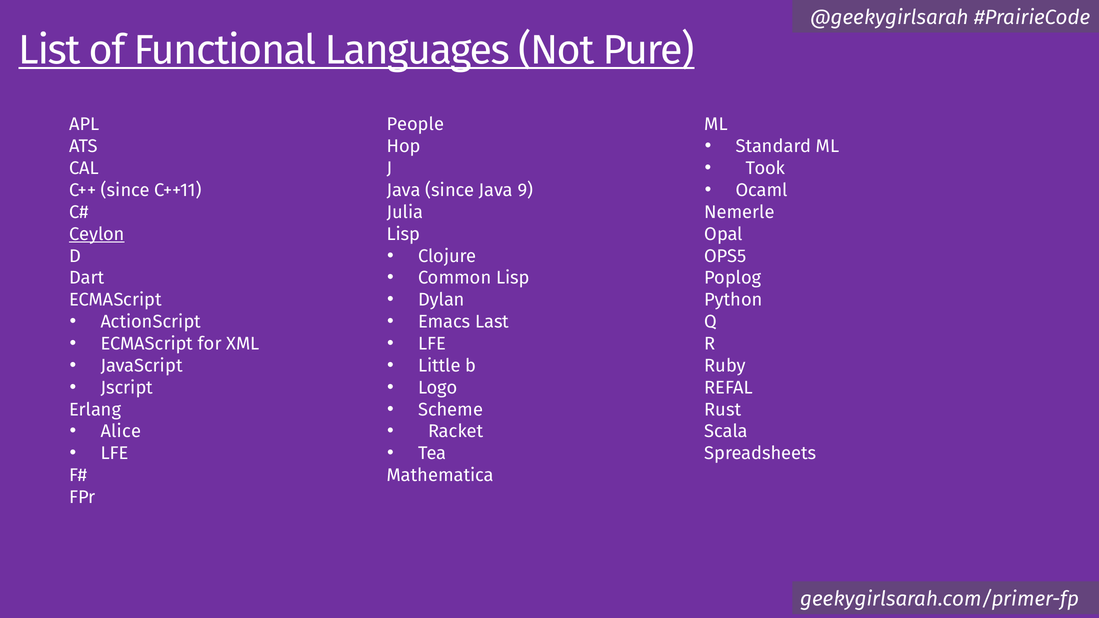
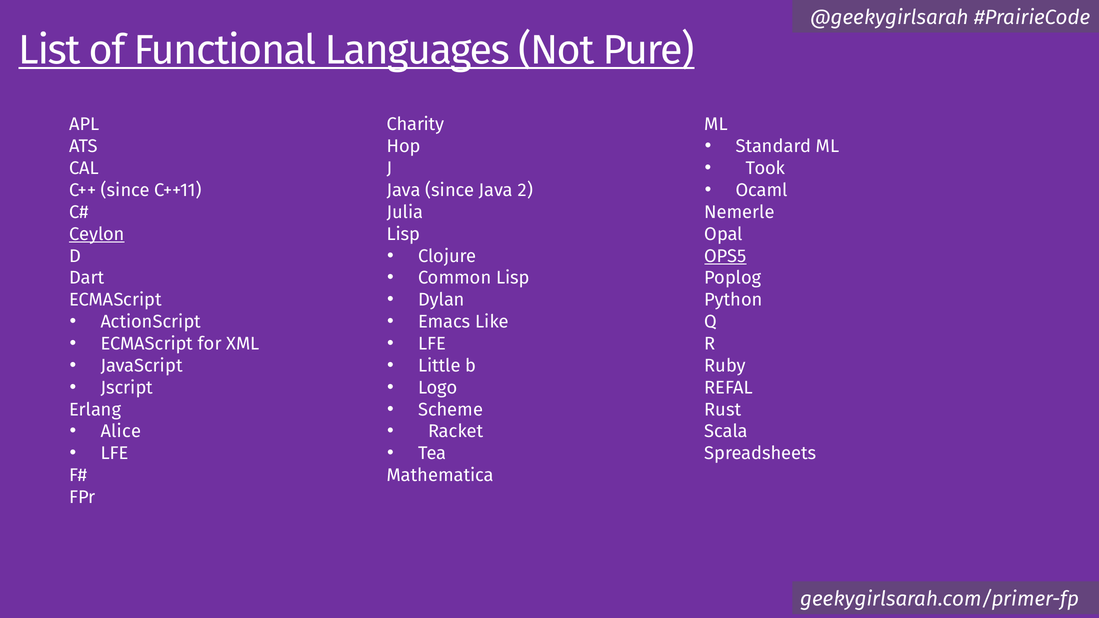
People: People -> Charity (416, 124)
9: 9 -> 2 (525, 190)
OPS5 underline: none -> present (725, 256)
Last: Last -> Like (492, 322)
